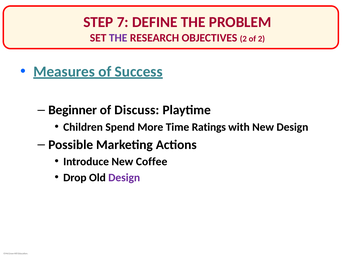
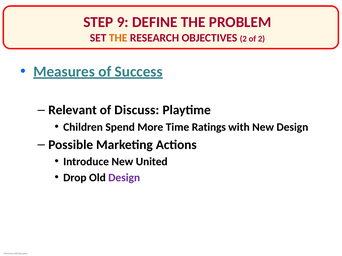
7: 7 -> 9 (123, 22)
THE colour: purple -> orange (118, 38)
Beginner: Beginner -> Relevant (73, 110)
Coffee: Coffee -> United (152, 162)
